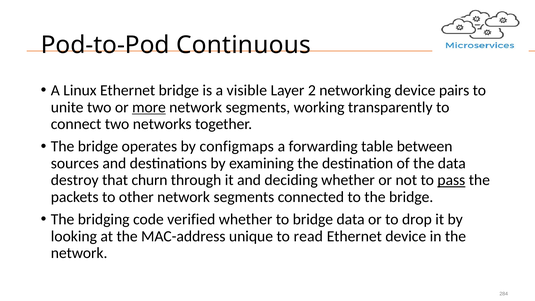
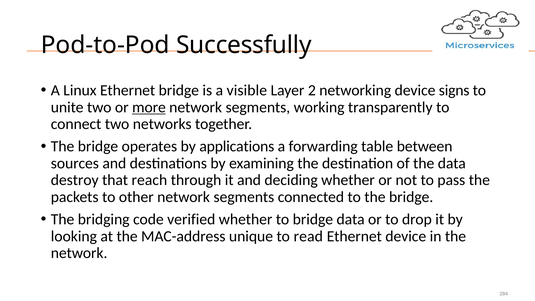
Continuous: Continuous -> Successfully (244, 45)
pairs: pairs -> signs (454, 90)
configmaps: configmaps -> applications (237, 146)
churn: churn -> reach (149, 180)
pass underline: present -> none (451, 180)
